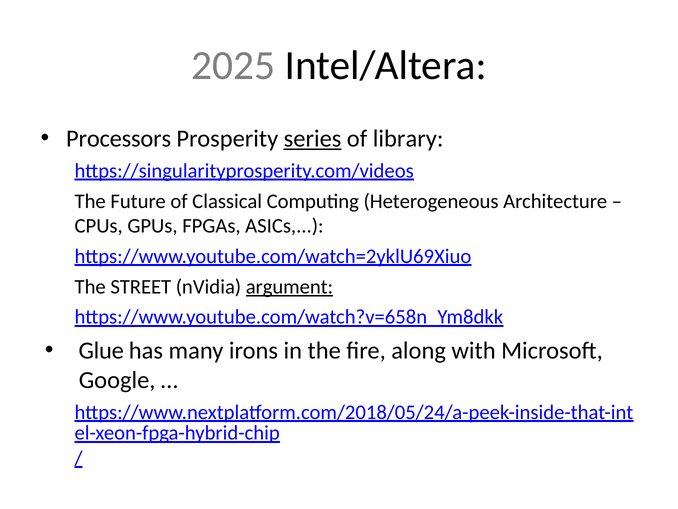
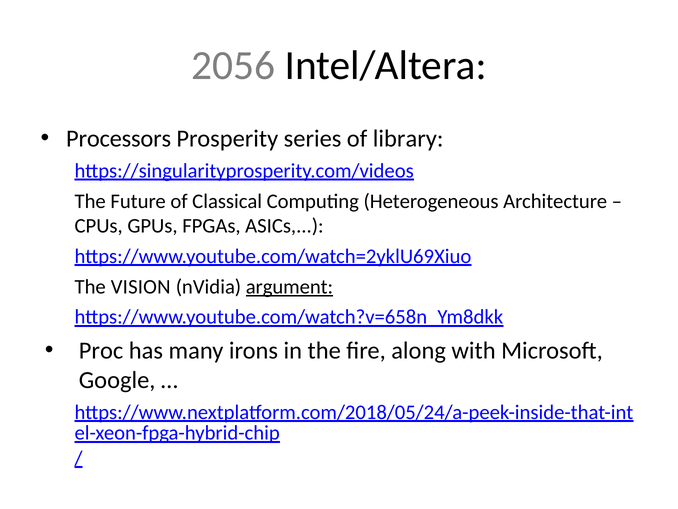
2025: 2025 -> 2056 (233, 66)
series underline: present -> none (313, 138)
STREET: STREET -> VISION (141, 287)
Glue: Glue -> Proc (101, 350)
